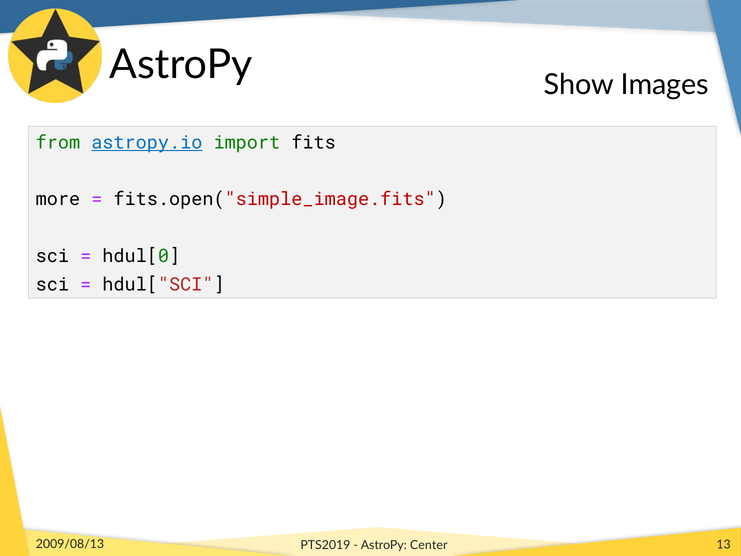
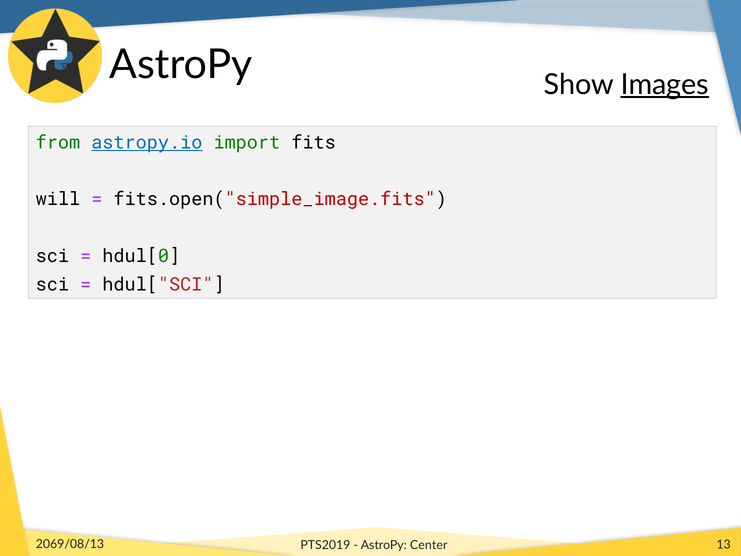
Images underline: none -> present (665, 85)
more: more -> will (58, 199)
2009/08/13: 2009/08/13 -> 2069/08/13 (70, 544)
